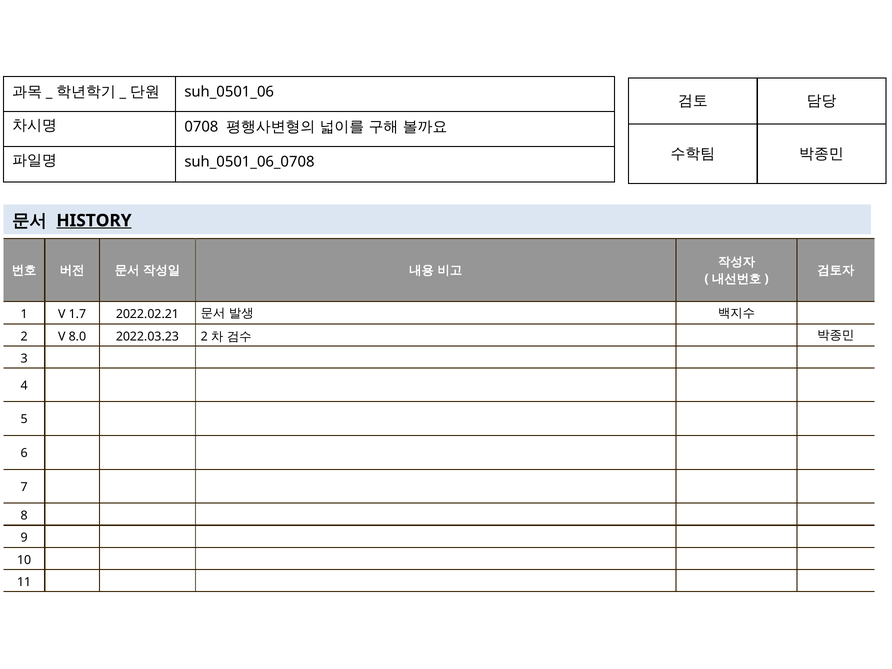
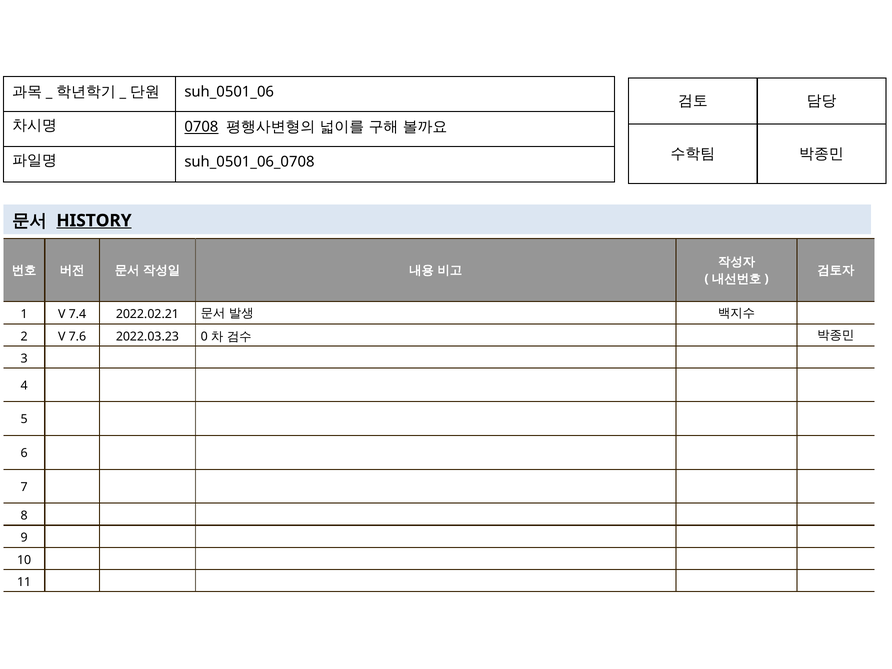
0708 underline: none -> present (201, 127)
1.7: 1.7 -> 7.4 (77, 314)
8.0: 8.0 -> 7.6 (77, 337)
2022.03.23 2: 2 -> 0 (204, 337)
